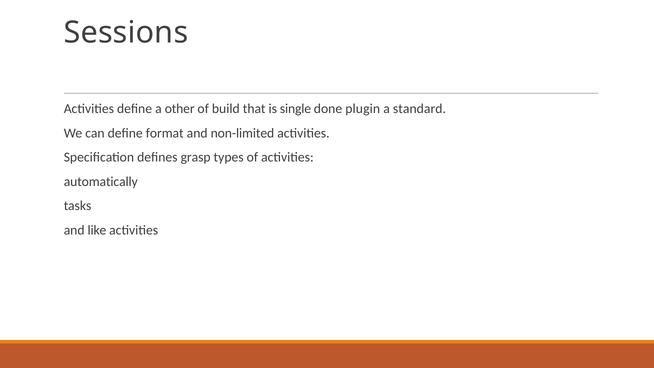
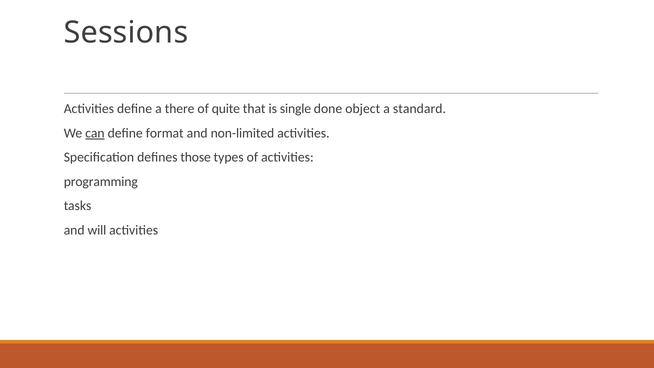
other: other -> there (180, 109)
build: build -> quite (226, 109)
plugin: plugin -> object (363, 109)
can underline: none -> present (95, 133)
grasp: grasp -> those (196, 157)
automatically: automatically -> programming (101, 182)
like: like -> will (97, 230)
